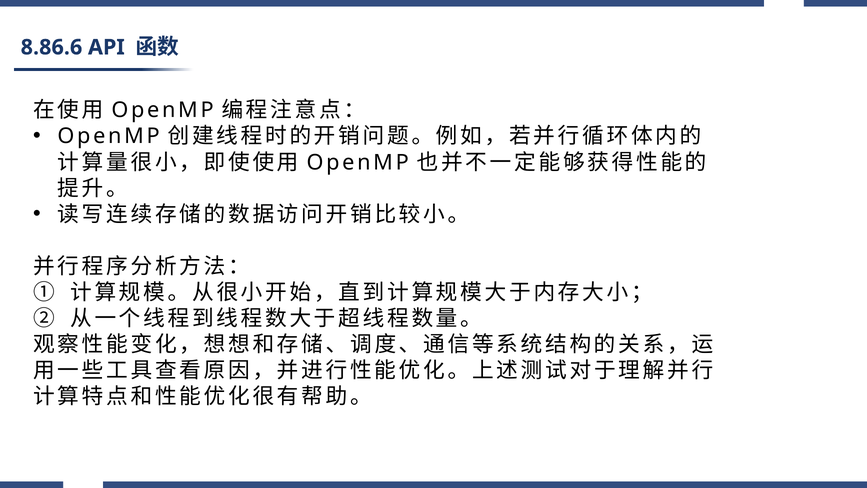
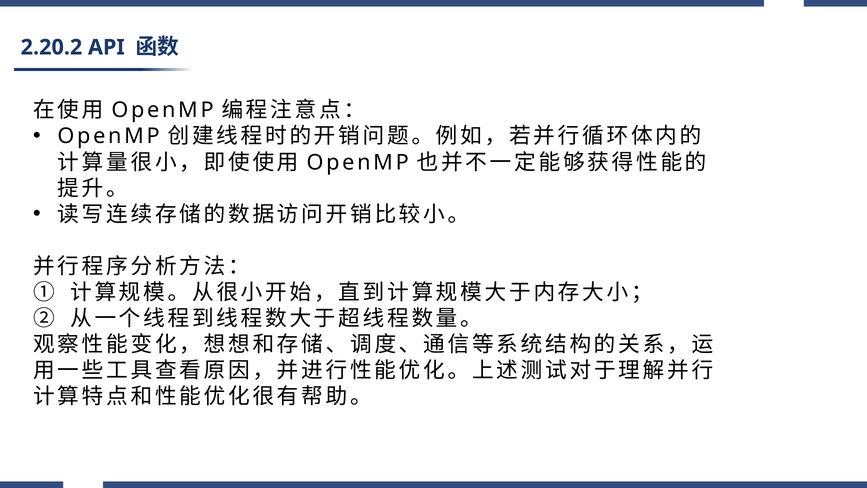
8.86.6: 8.86.6 -> 2.20.2 (51, 47)
